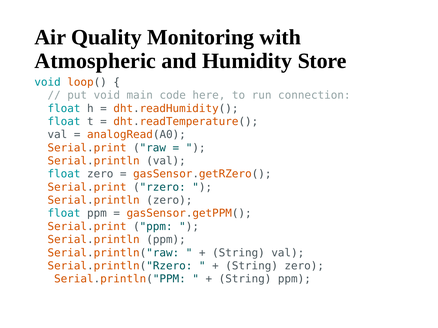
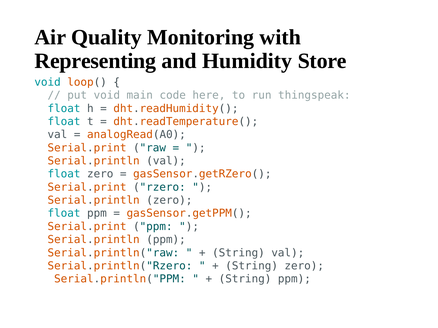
Atmospheric: Atmospheric -> Representing (95, 61)
connection: connection -> thingspeak (314, 95)
